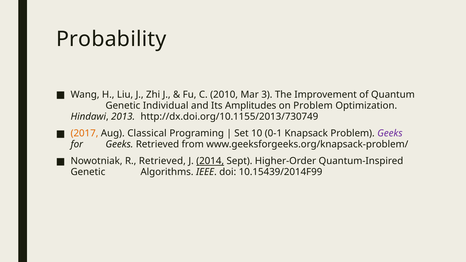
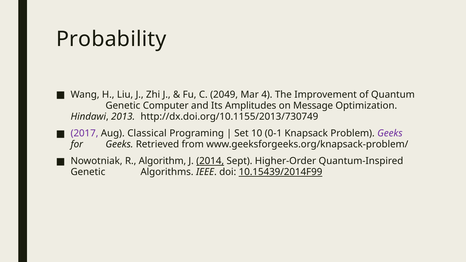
2010: 2010 -> 2049 (224, 95)
3: 3 -> 4 (267, 95)
Individual: Individual -> Computer (166, 106)
on Problem: Problem -> Message (313, 106)
2017 colour: orange -> purple (84, 133)
R Retrieved: Retrieved -> Algorithm (162, 161)
10.15439/2014F99 underline: none -> present (281, 172)
